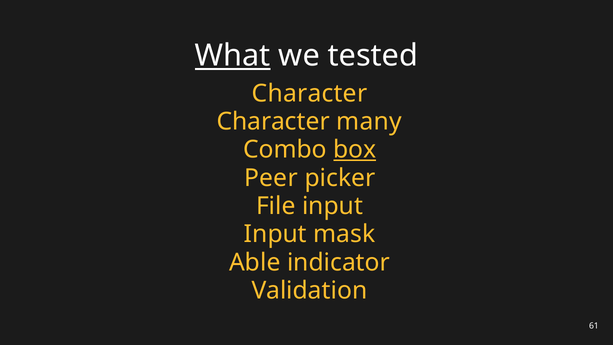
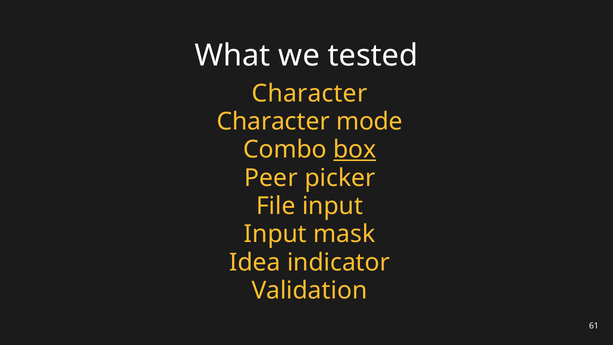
What underline: present -> none (233, 56)
many: many -> mode (369, 122)
Able: Able -> Idea (255, 262)
